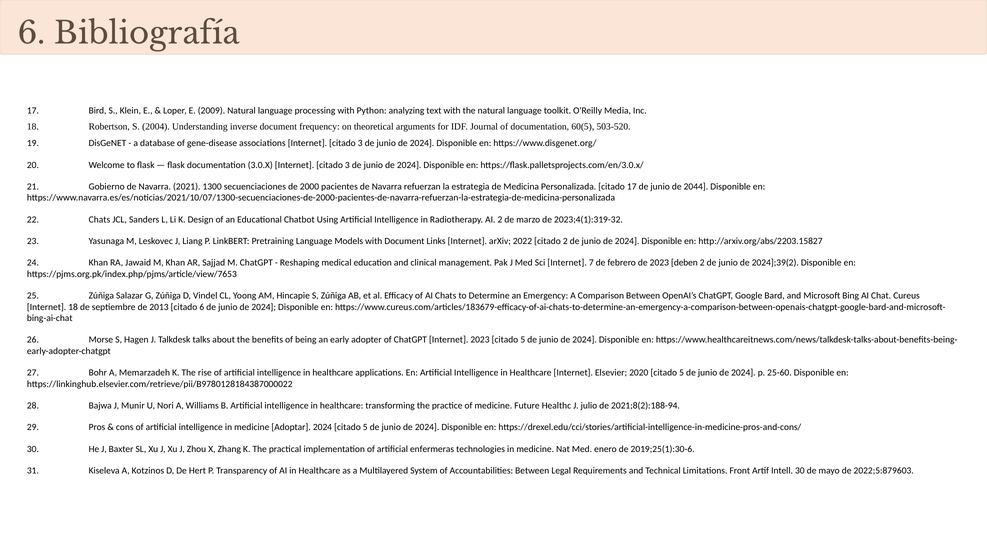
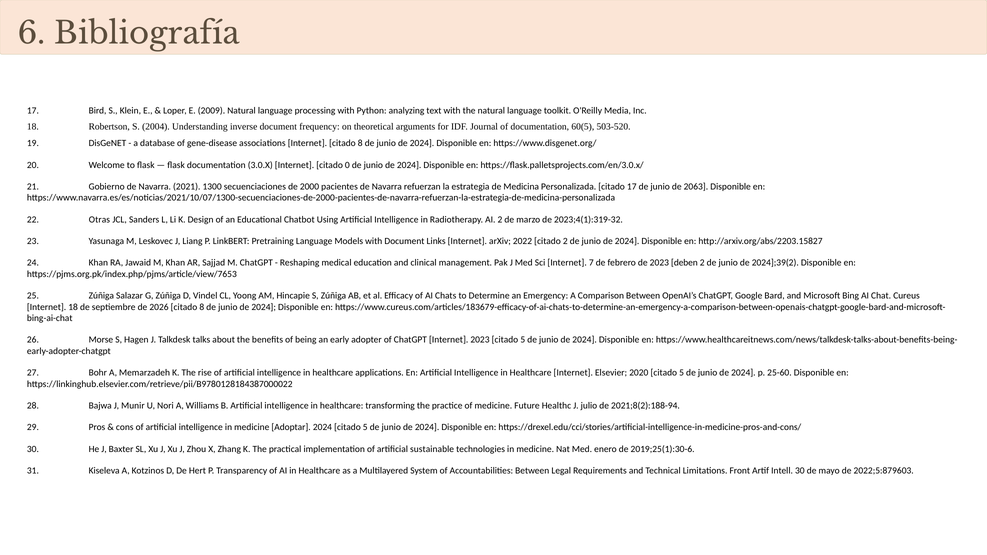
associations Internet citado 3: 3 -> 8 (360, 143)
3.0.X Internet citado 3: 3 -> 0 (347, 165)
2044: 2044 -> 2063 (696, 187)
22 Chats: Chats -> Otras (99, 220)
2013: 2013 -> 2026 (159, 307)
6: 6 -> 8 (202, 307)
enfermeras: enfermeras -> sustainable (432, 449)
